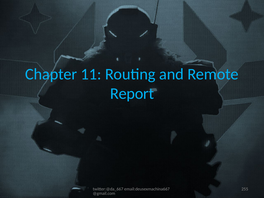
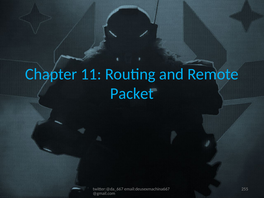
Report: Report -> Packet (132, 94)
